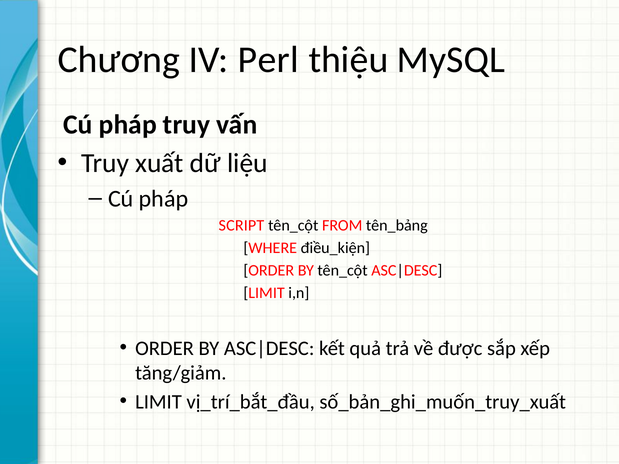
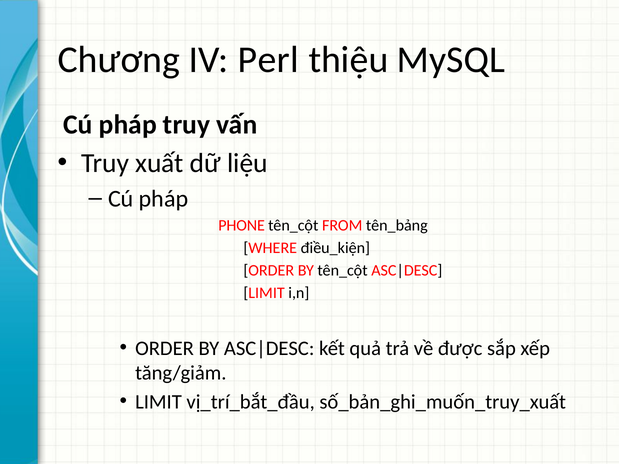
SCRIPT: SCRIPT -> PHONE (242, 226)
